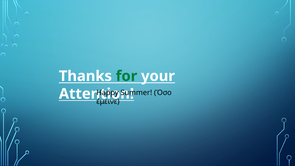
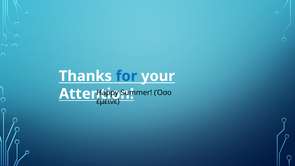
for colour: green -> blue (127, 76)
